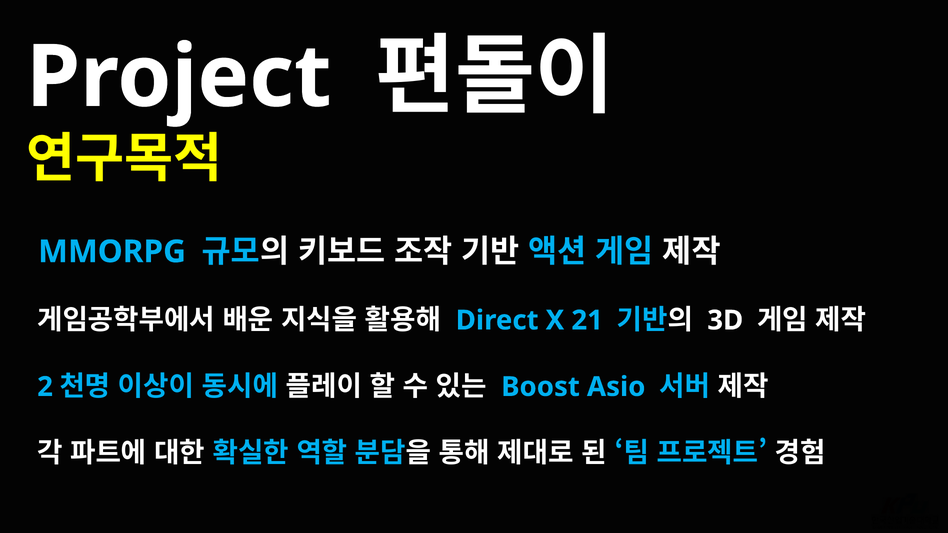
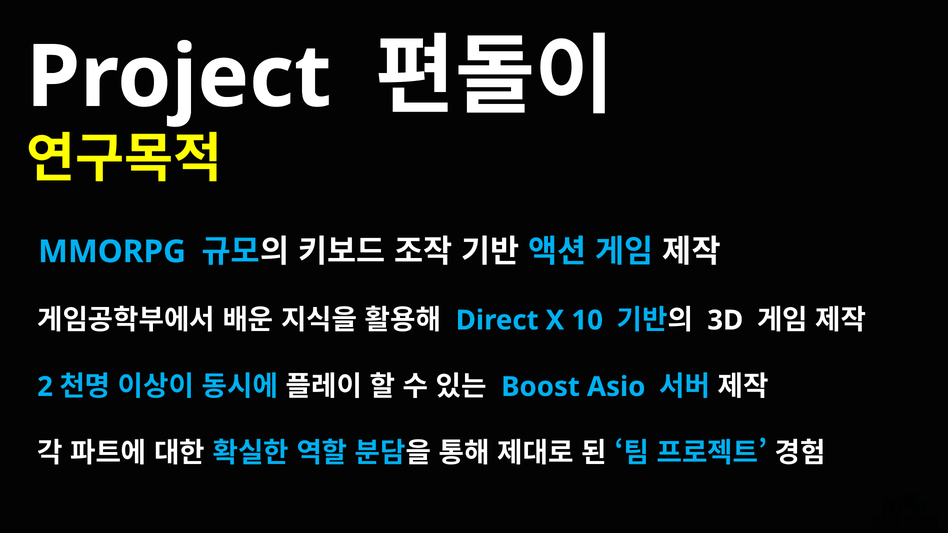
21: 21 -> 10 (587, 321)
